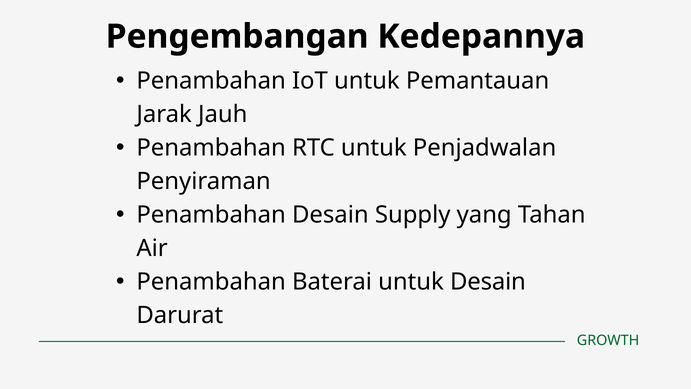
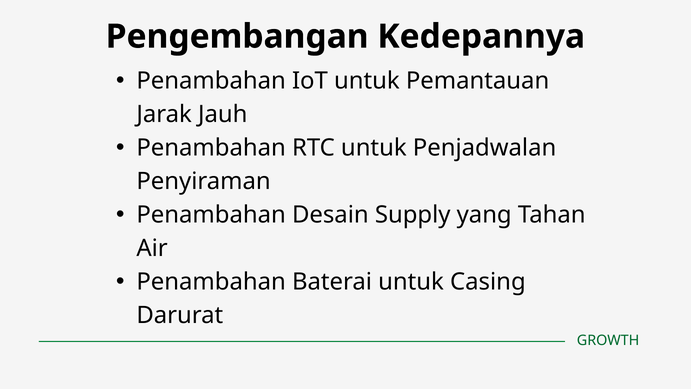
untuk Desain: Desain -> Casing (488, 282)
